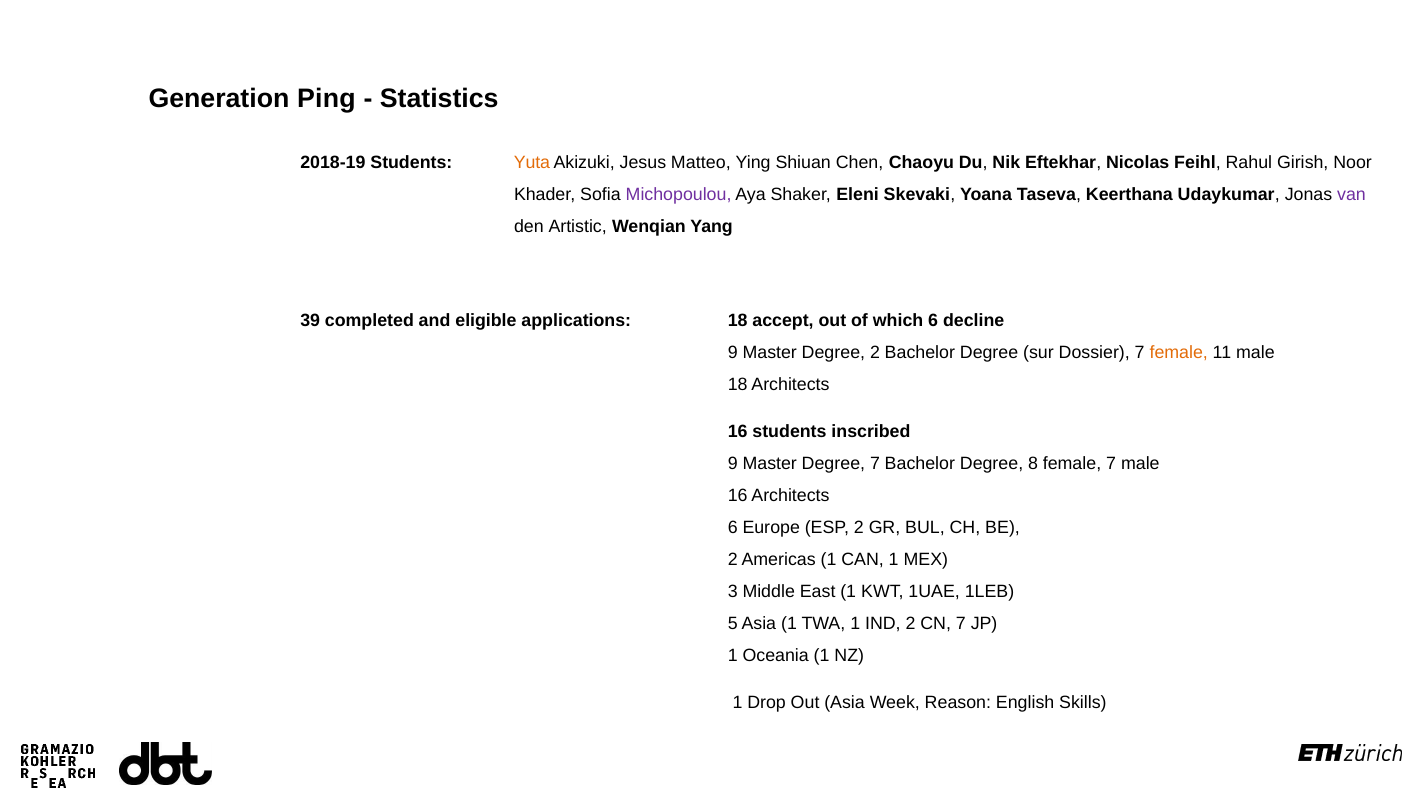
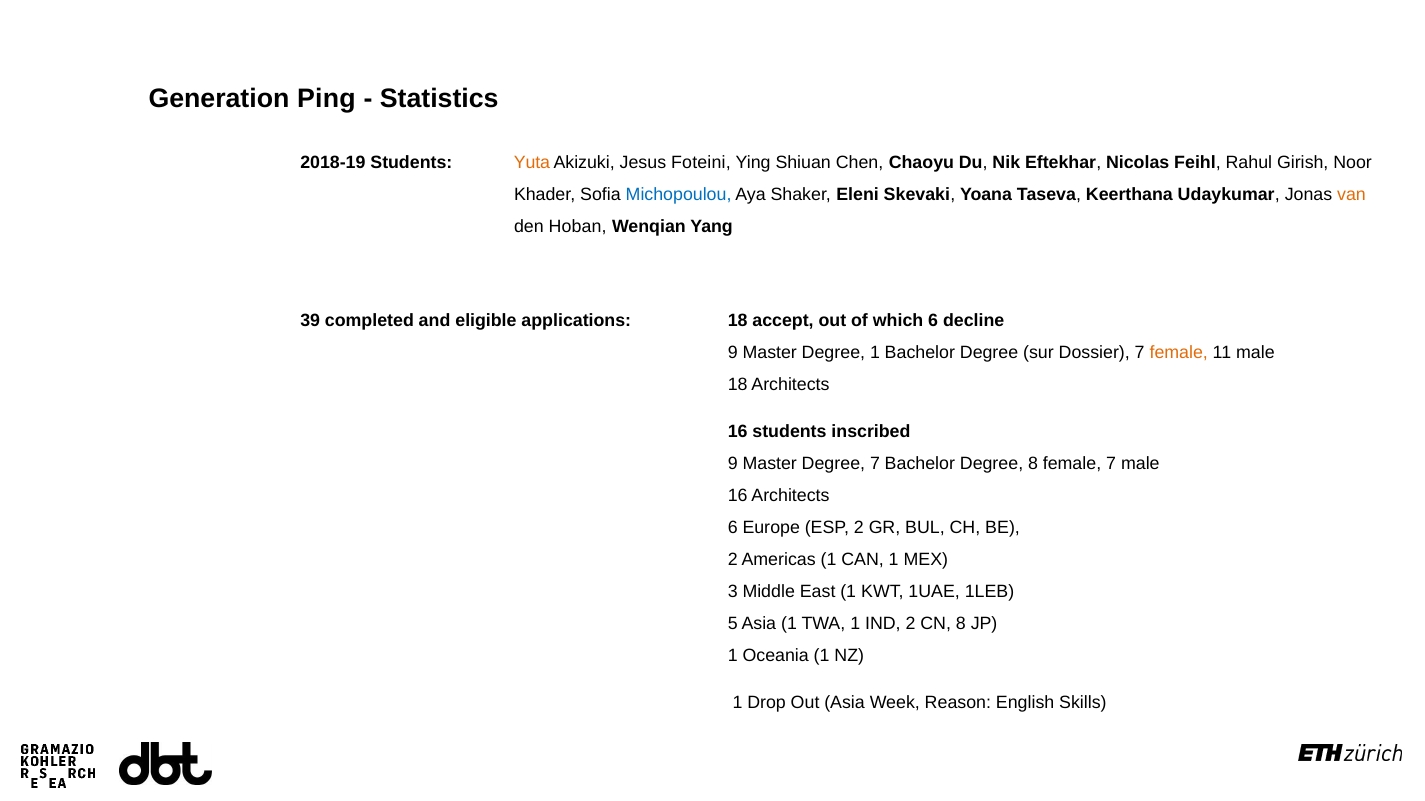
Matteo: Matteo -> Foteini (701, 162)
Michopoulou colour: purple -> blue (679, 195)
van colour: purple -> orange (1352, 195)
Artistic: Artistic -> Hoban (578, 227)
Degree 2: 2 -> 1 (875, 352)
CN 7: 7 -> 8 (961, 624)
